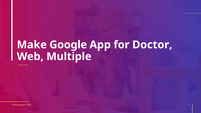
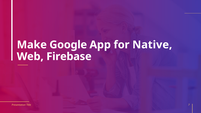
Doctor: Doctor -> Native (152, 45)
Multiple: Multiple -> Firebase (69, 57)
